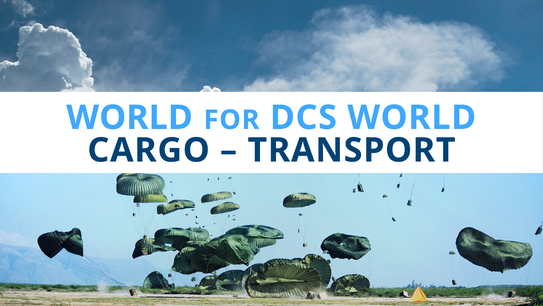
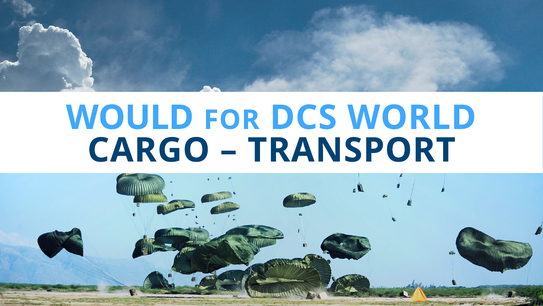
WORLD: WORLD -> WOULD (130, 117)
